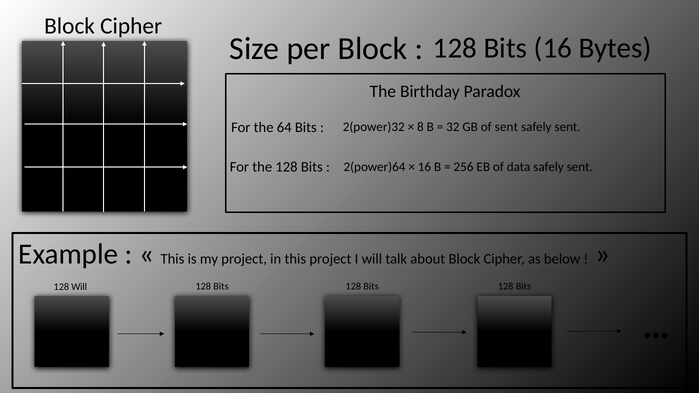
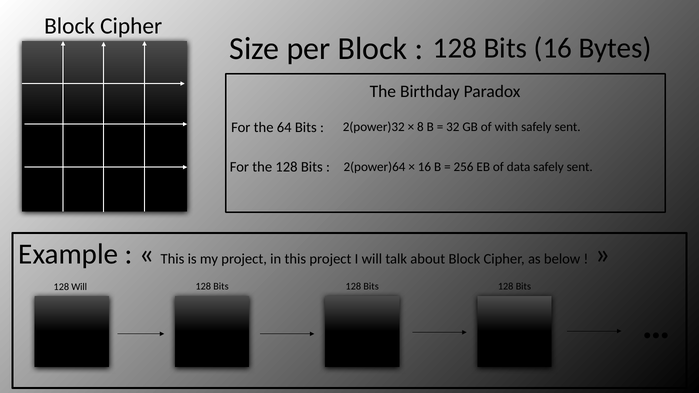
of sent: sent -> with (506, 127)
